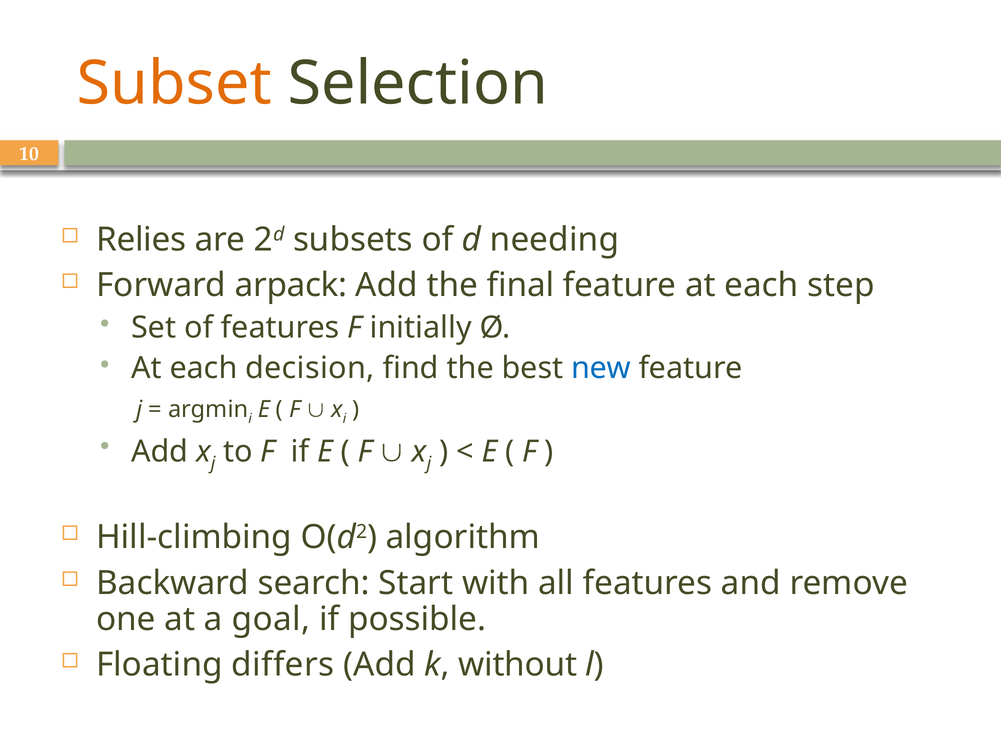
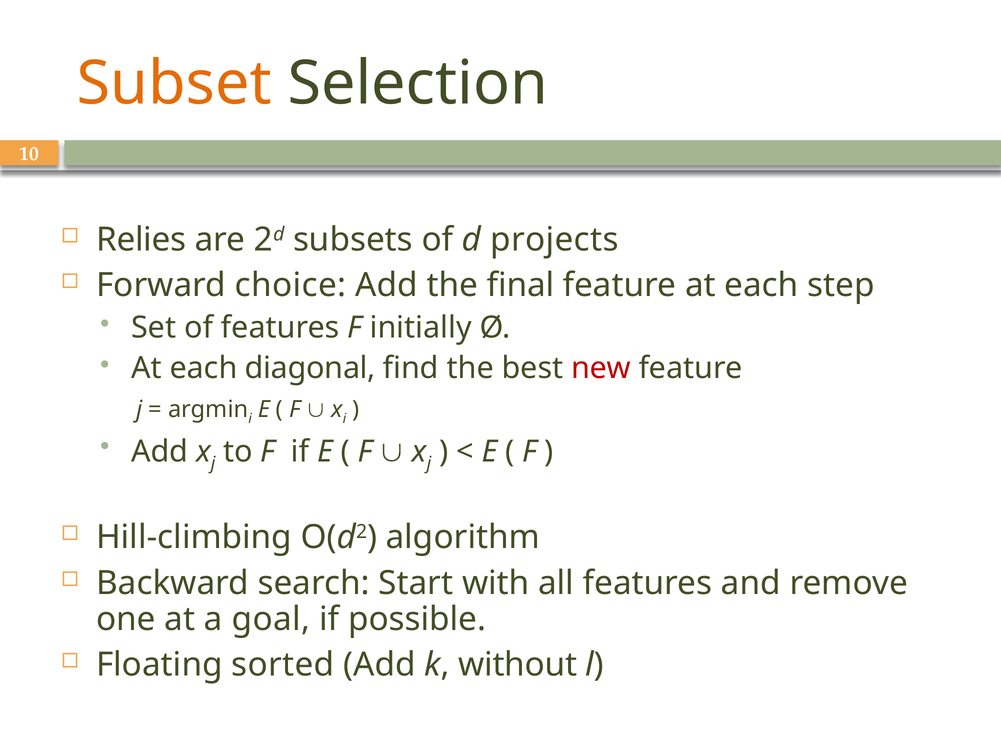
needing: needing -> projects (554, 240)
arpack: arpack -> choice (291, 285)
decision: decision -> diagonal (310, 368)
new colour: blue -> red (601, 368)
differs: differs -> sorted (283, 665)
